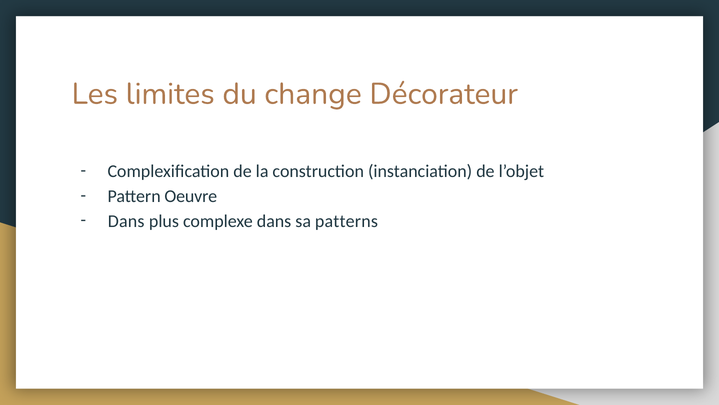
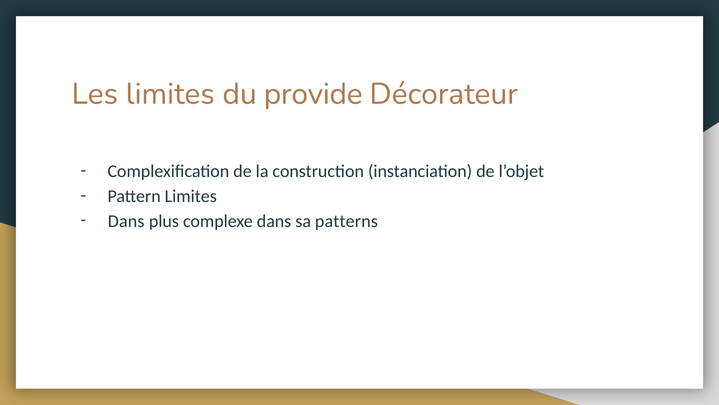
change: change -> provide (313, 94)
Pattern Oeuvre: Oeuvre -> Limites (191, 196)
